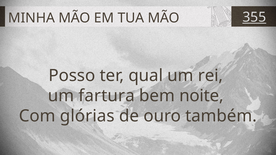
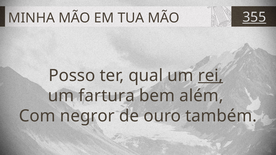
rei underline: none -> present (210, 76)
noite: noite -> além (201, 96)
glórias: glórias -> negror (87, 116)
